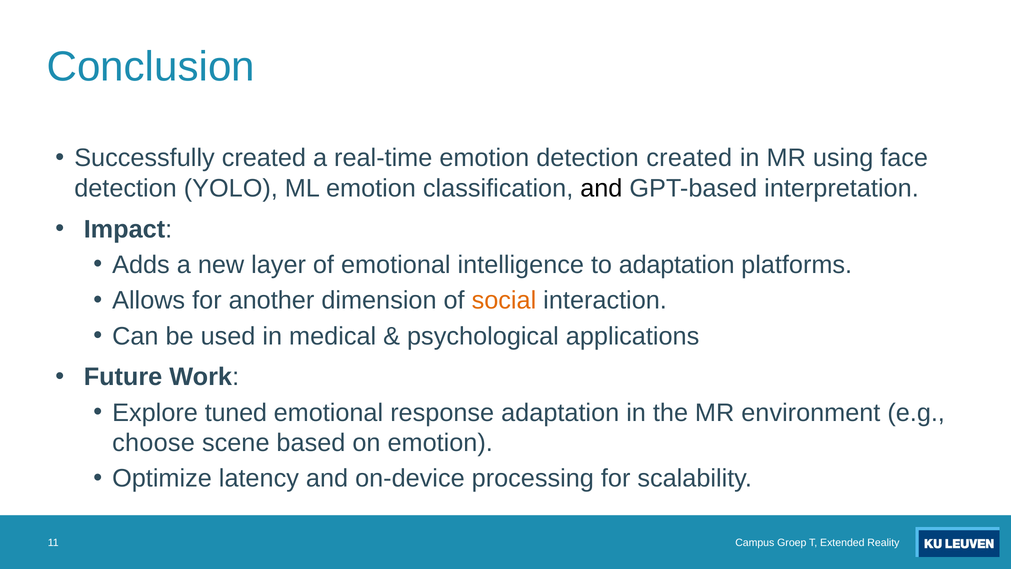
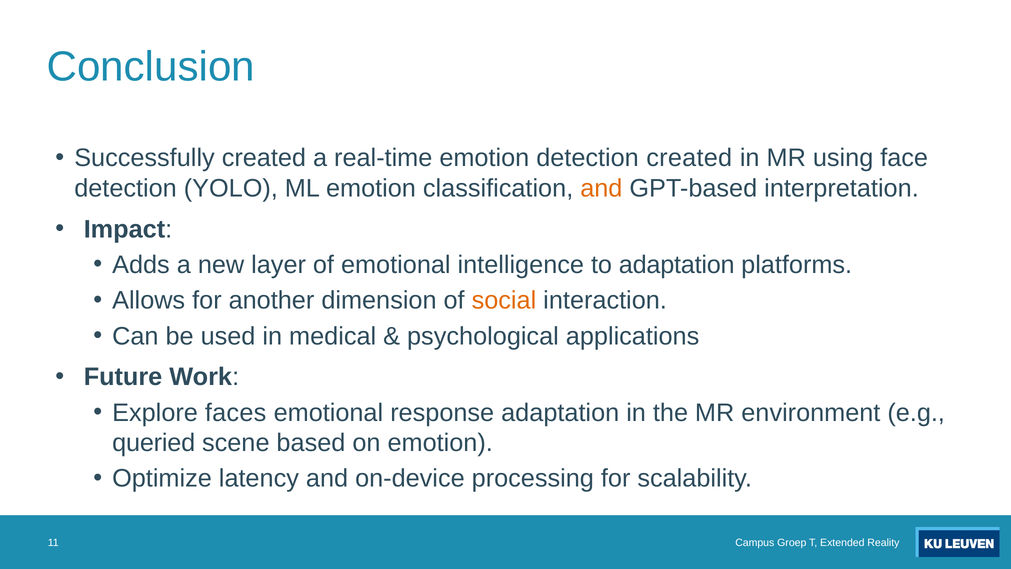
and colour: black -> orange (601, 188)
tuned: tuned -> faces (236, 412)
choose: choose -> queried (154, 443)
